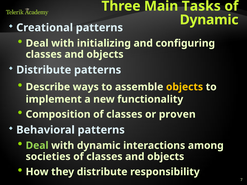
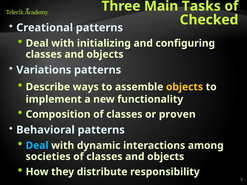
Dynamic: Dynamic -> Checked (209, 20)
Distribute: Distribute -> Variations (44, 70)
Deal colour: light green -> light blue (37, 146)
